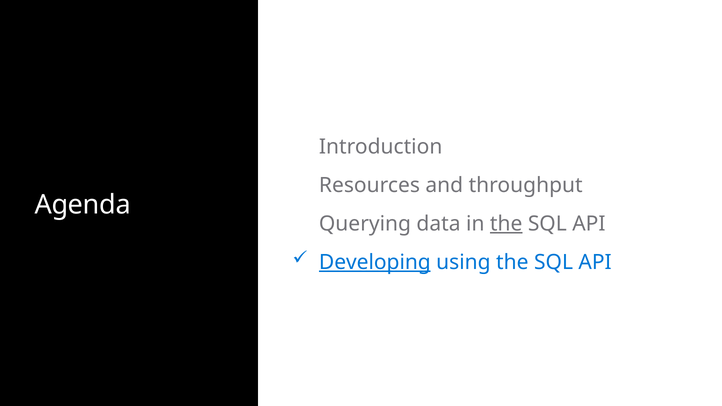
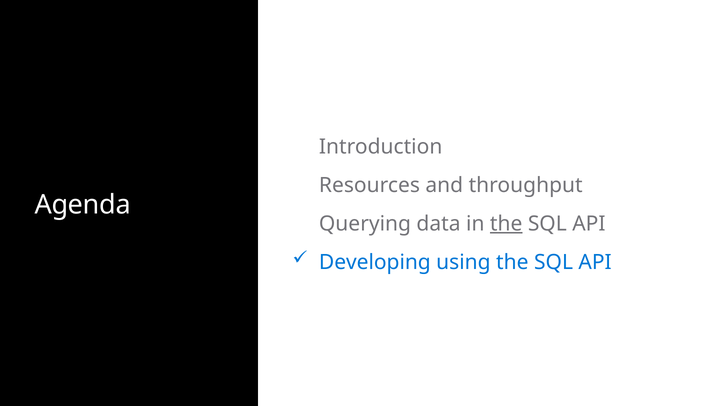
Developing underline: present -> none (375, 262)
